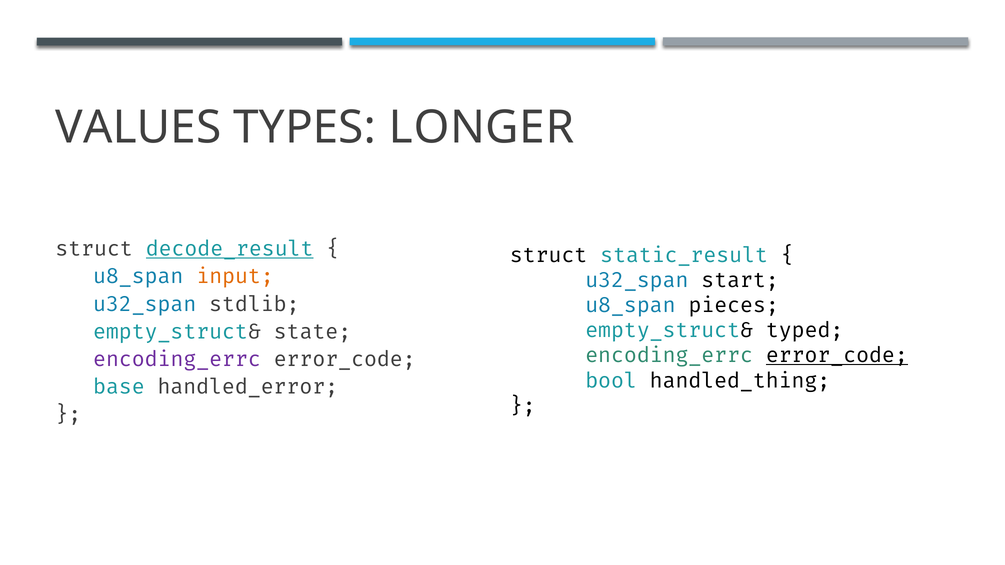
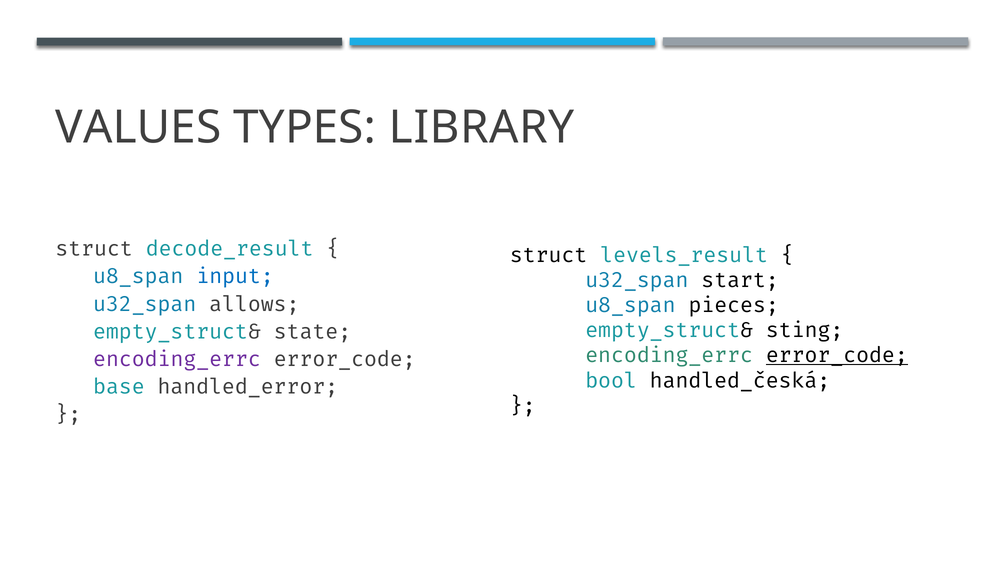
LONGER: LONGER -> LIBRARY (482, 128)
decode_result underline: present -> none (230, 249)
static_result: static_result -> levels_result (684, 255)
input colour: orange -> blue (235, 277)
stdlib: stdlib -> allows (254, 304)
typed: typed -> sting (805, 331)
handled_thing: handled_thing -> handled_česká (740, 381)
